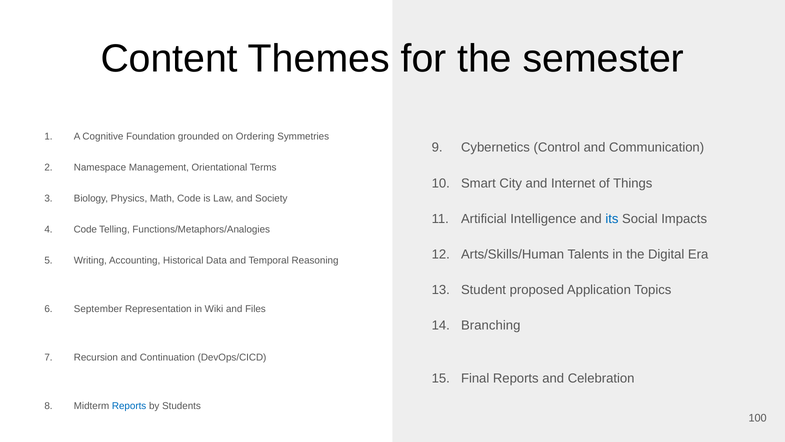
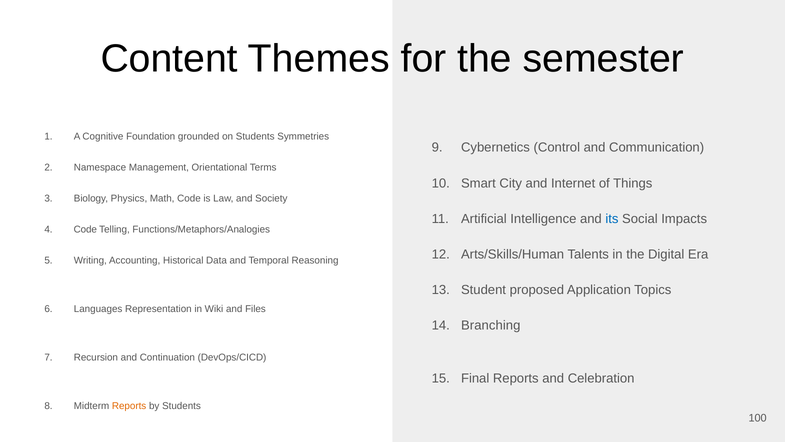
on Ordering: Ordering -> Students (255, 136)
September: September -> Languages (98, 309)
Reports colour: blue -> orange (129, 405)
